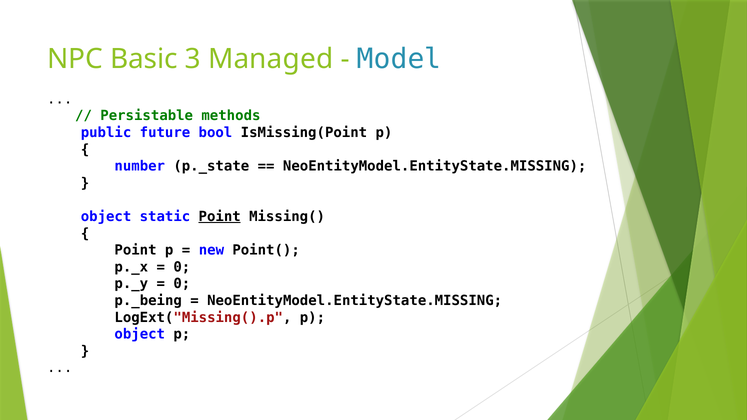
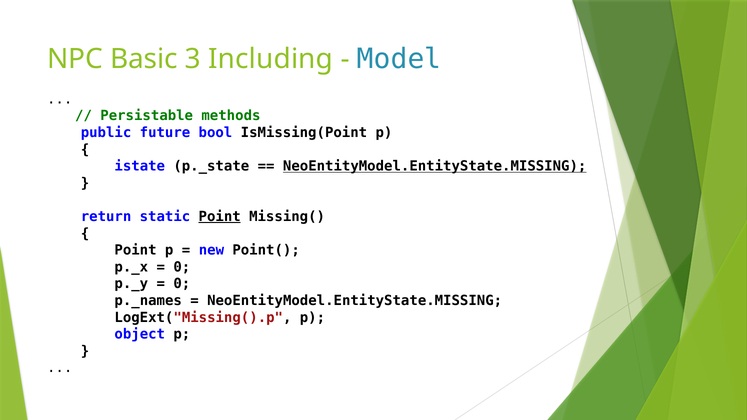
Managed: Managed -> Including (271, 59)
number: number -> istate (140, 166)
NeoEntityModel.EntityState.MISSING underline: none -> present (435, 166)
object: object -> return (106, 217)
p._being: p._being -> p._names (148, 301)
